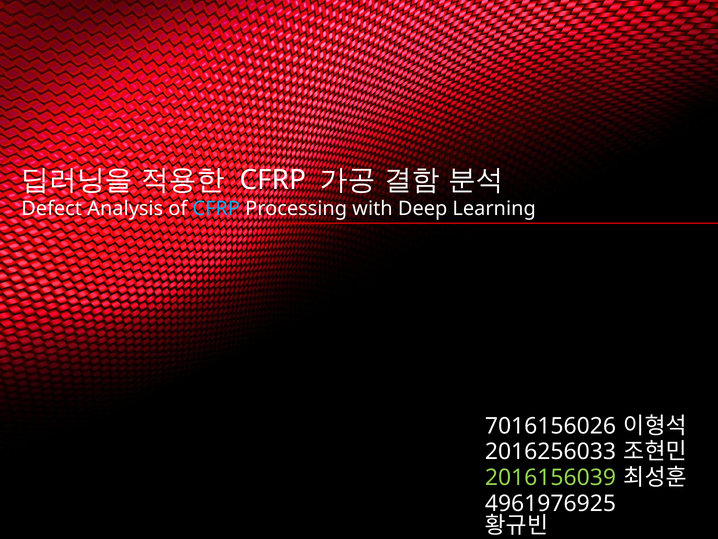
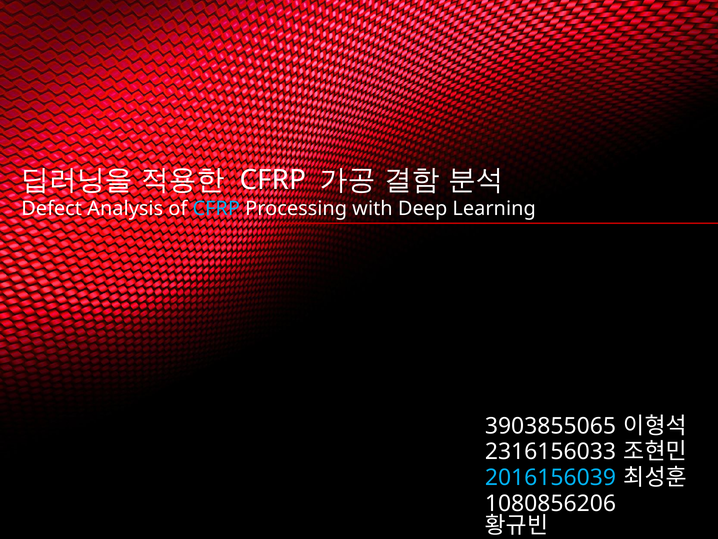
7016156026: 7016156026 -> 3903855065 (550, 426)
2016256033: 2016256033 -> 2316156033 (550, 451)
2016156039 colour: light green -> light blue (550, 477)
4961976925: 4961976925 -> 1080856206 (550, 503)
